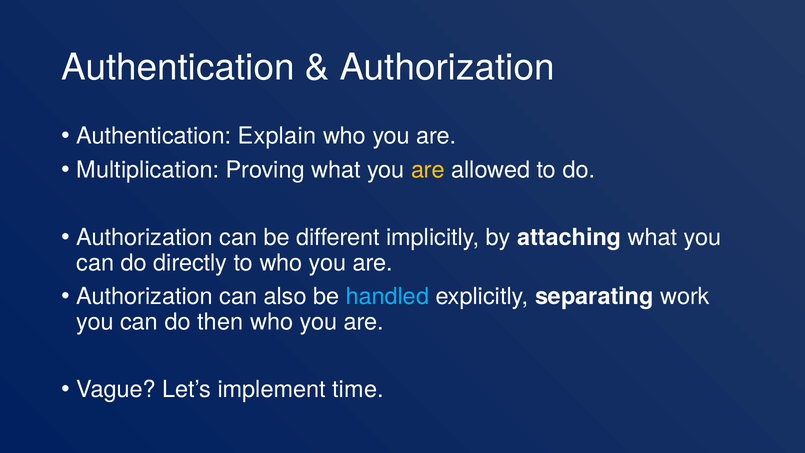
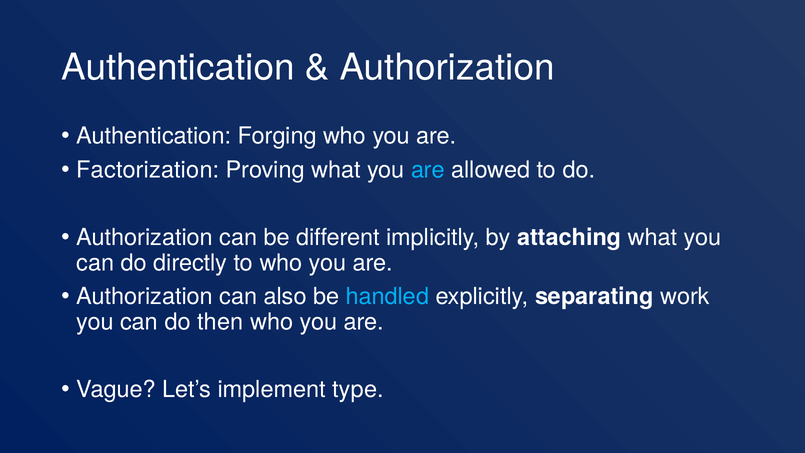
Explain: Explain -> Forging (277, 136)
Multiplication: Multiplication -> Factorization (148, 170)
are colour: yellow -> light blue (428, 170)
time: time -> type (358, 389)
